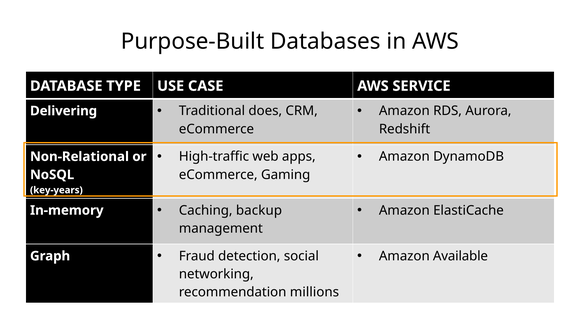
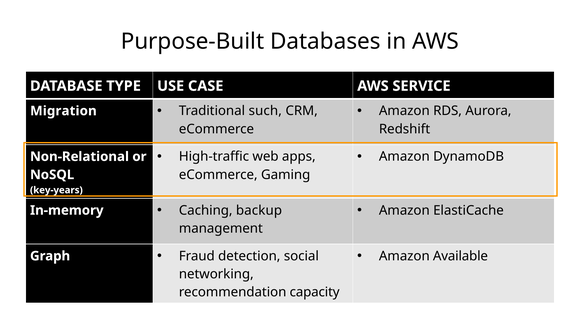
Delivering: Delivering -> Migration (63, 111)
does: does -> such (265, 111)
millions: millions -> capacity (315, 292)
